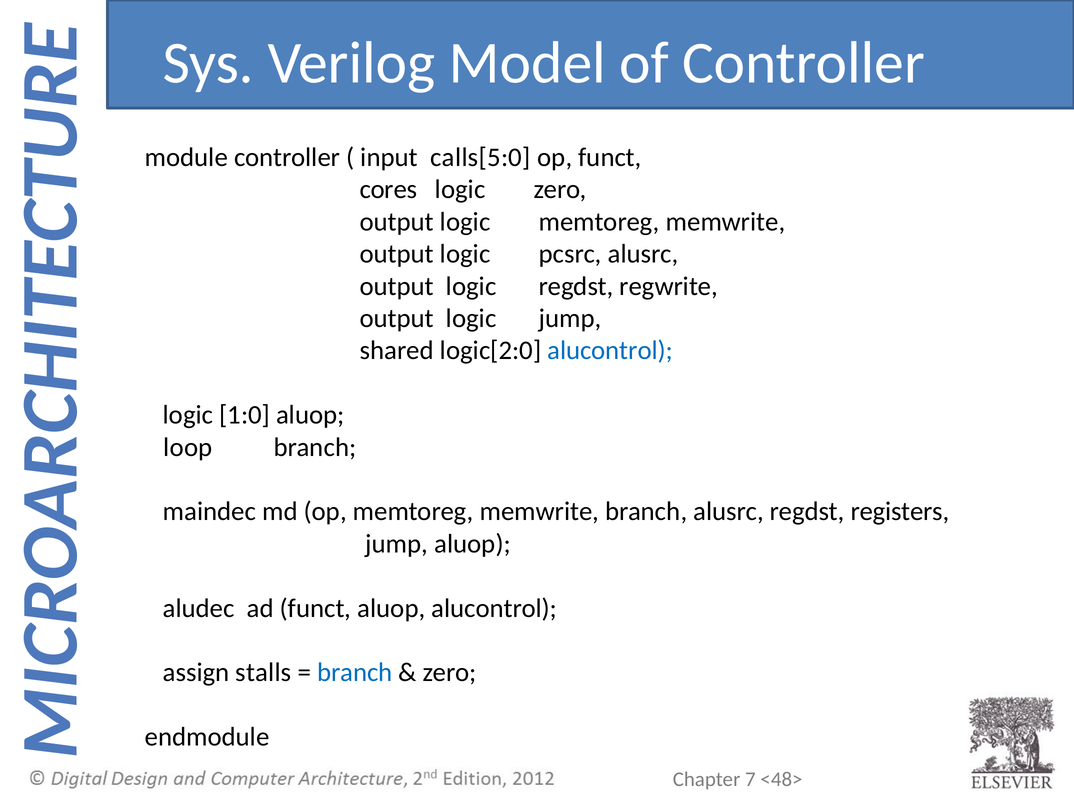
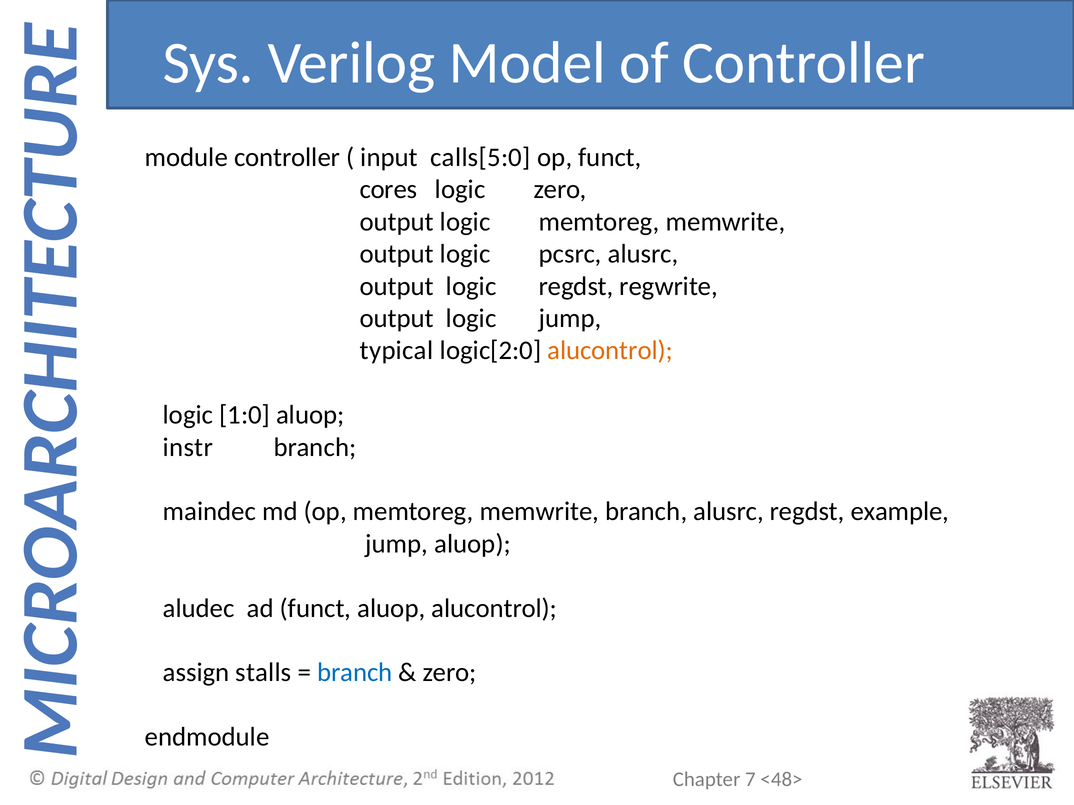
shared: shared -> typical (397, 351)
alucontrol colour: blue -> orange (610, 351)
loop: loop -> instr (188, 447)
registers: registers -> example (900, 512)
